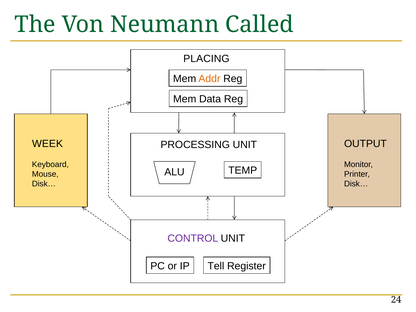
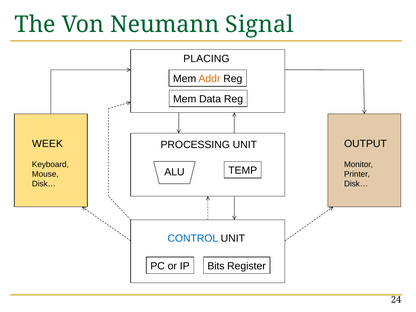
Called: Called -> Signal (259, 24)
CONTROL colour: purple -> blue (193, 238)
Tell: Tell -> Bits (216, 266)
